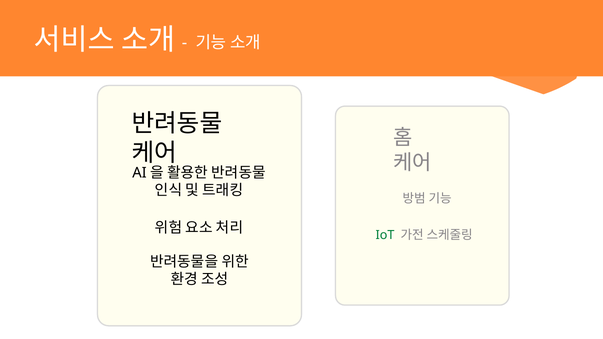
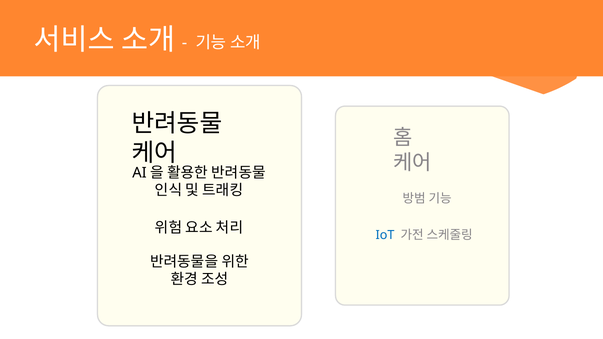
IoT colour: green -> blue (385, 235)
